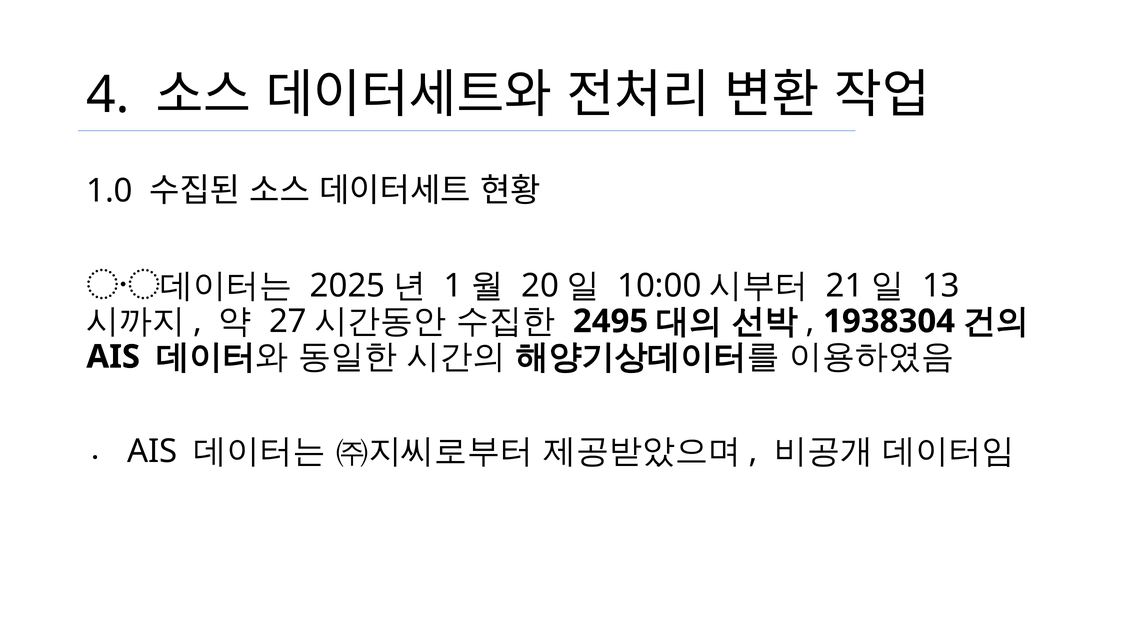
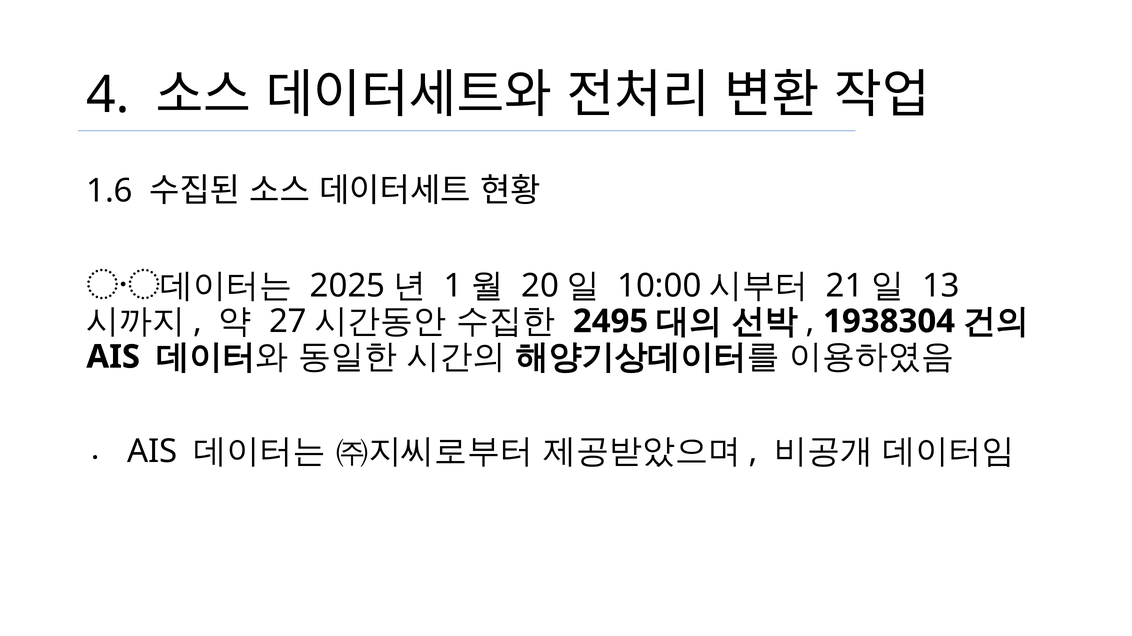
1.0: 1.0 -> 1.6 (110, 191)
